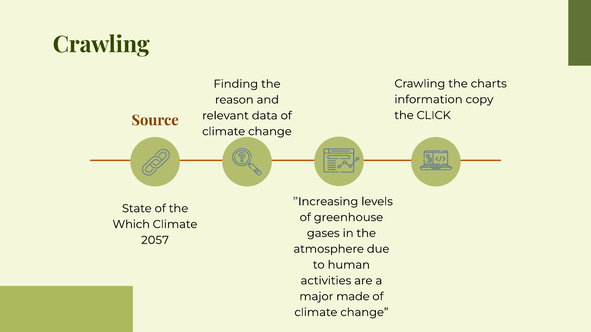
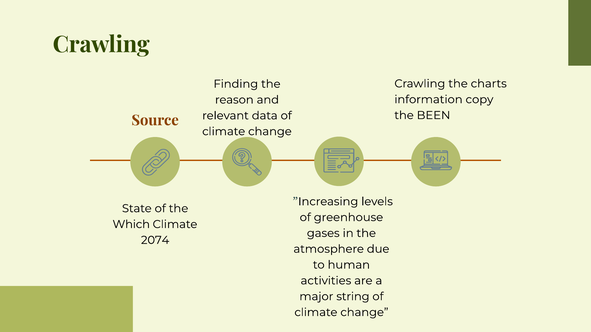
CLICK: CLICK -> BEEN (434, 115)
2057: 2057 -> 2074 (155, 240)
made: made -> string (353, 297)
